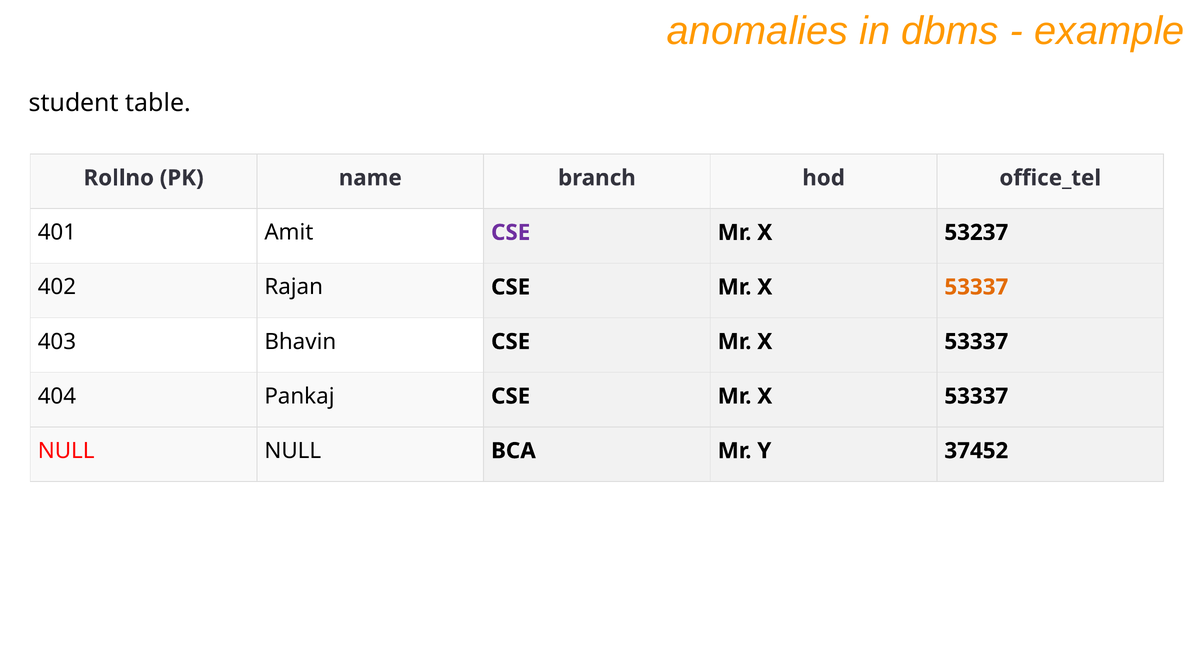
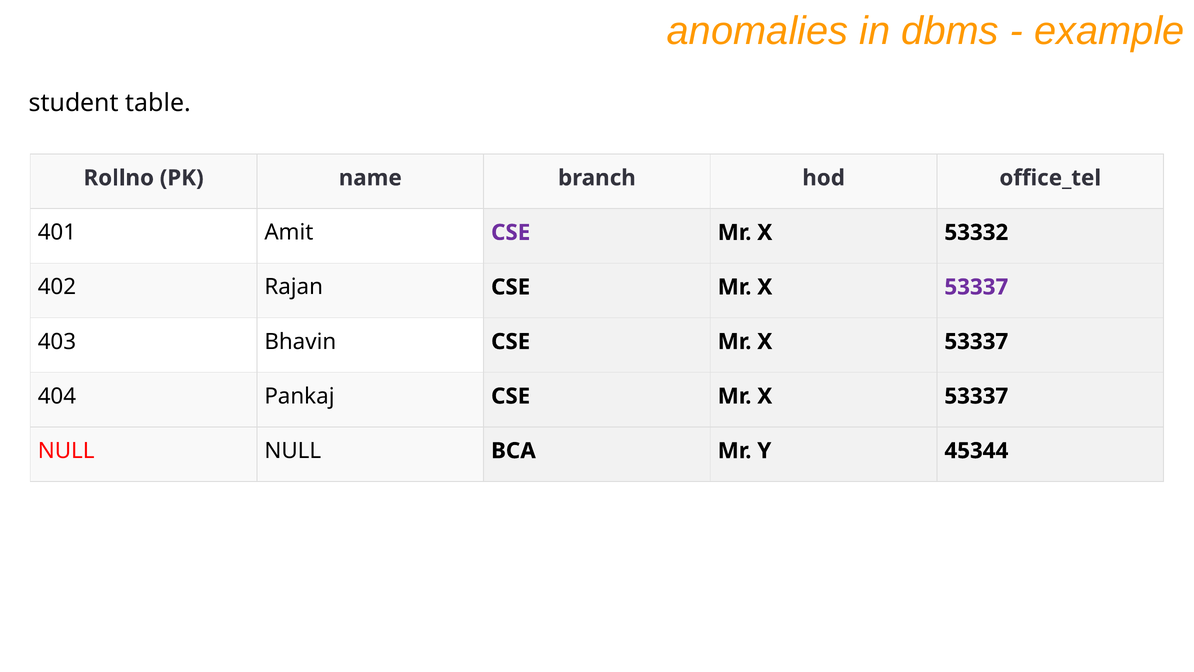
53237: 53237 -> 53332 (976, 232)
53337 colour: orange -> purple (976, 287)
37452: 37452 -> 45344 (976, 451)
